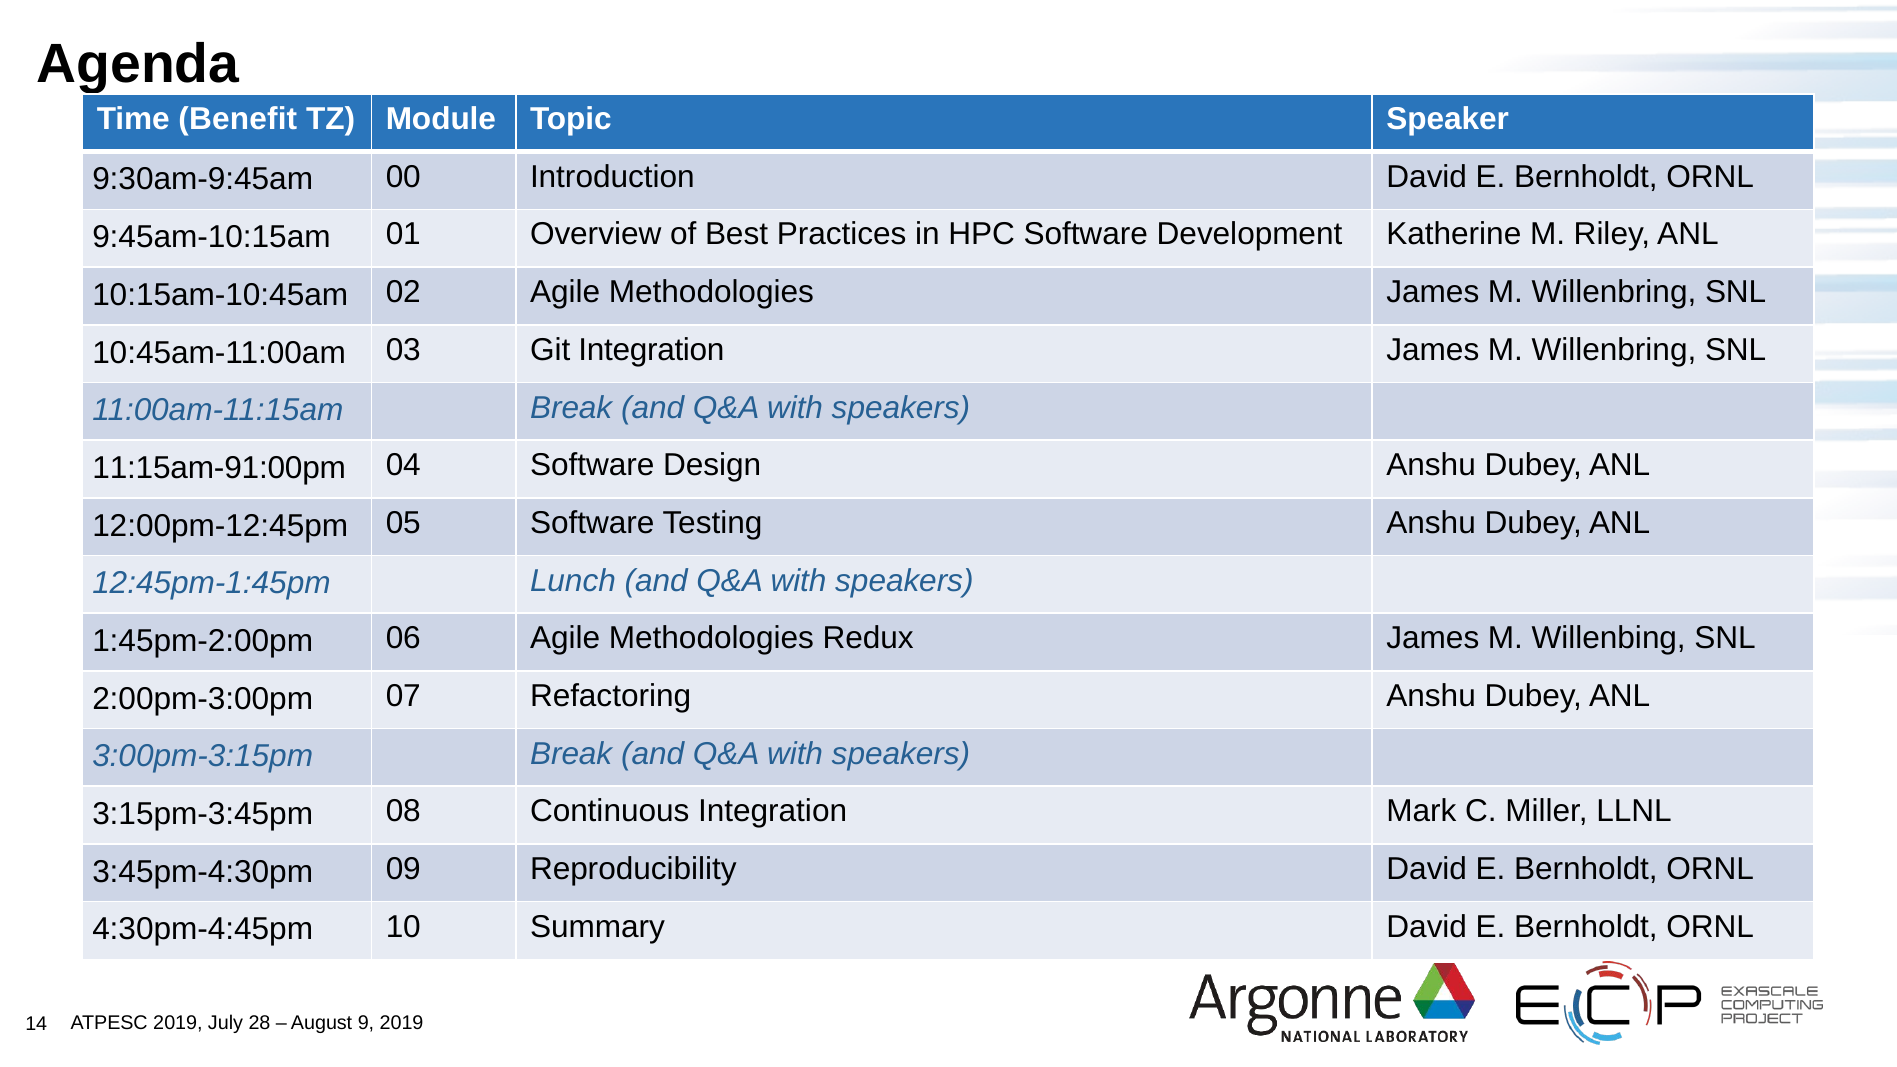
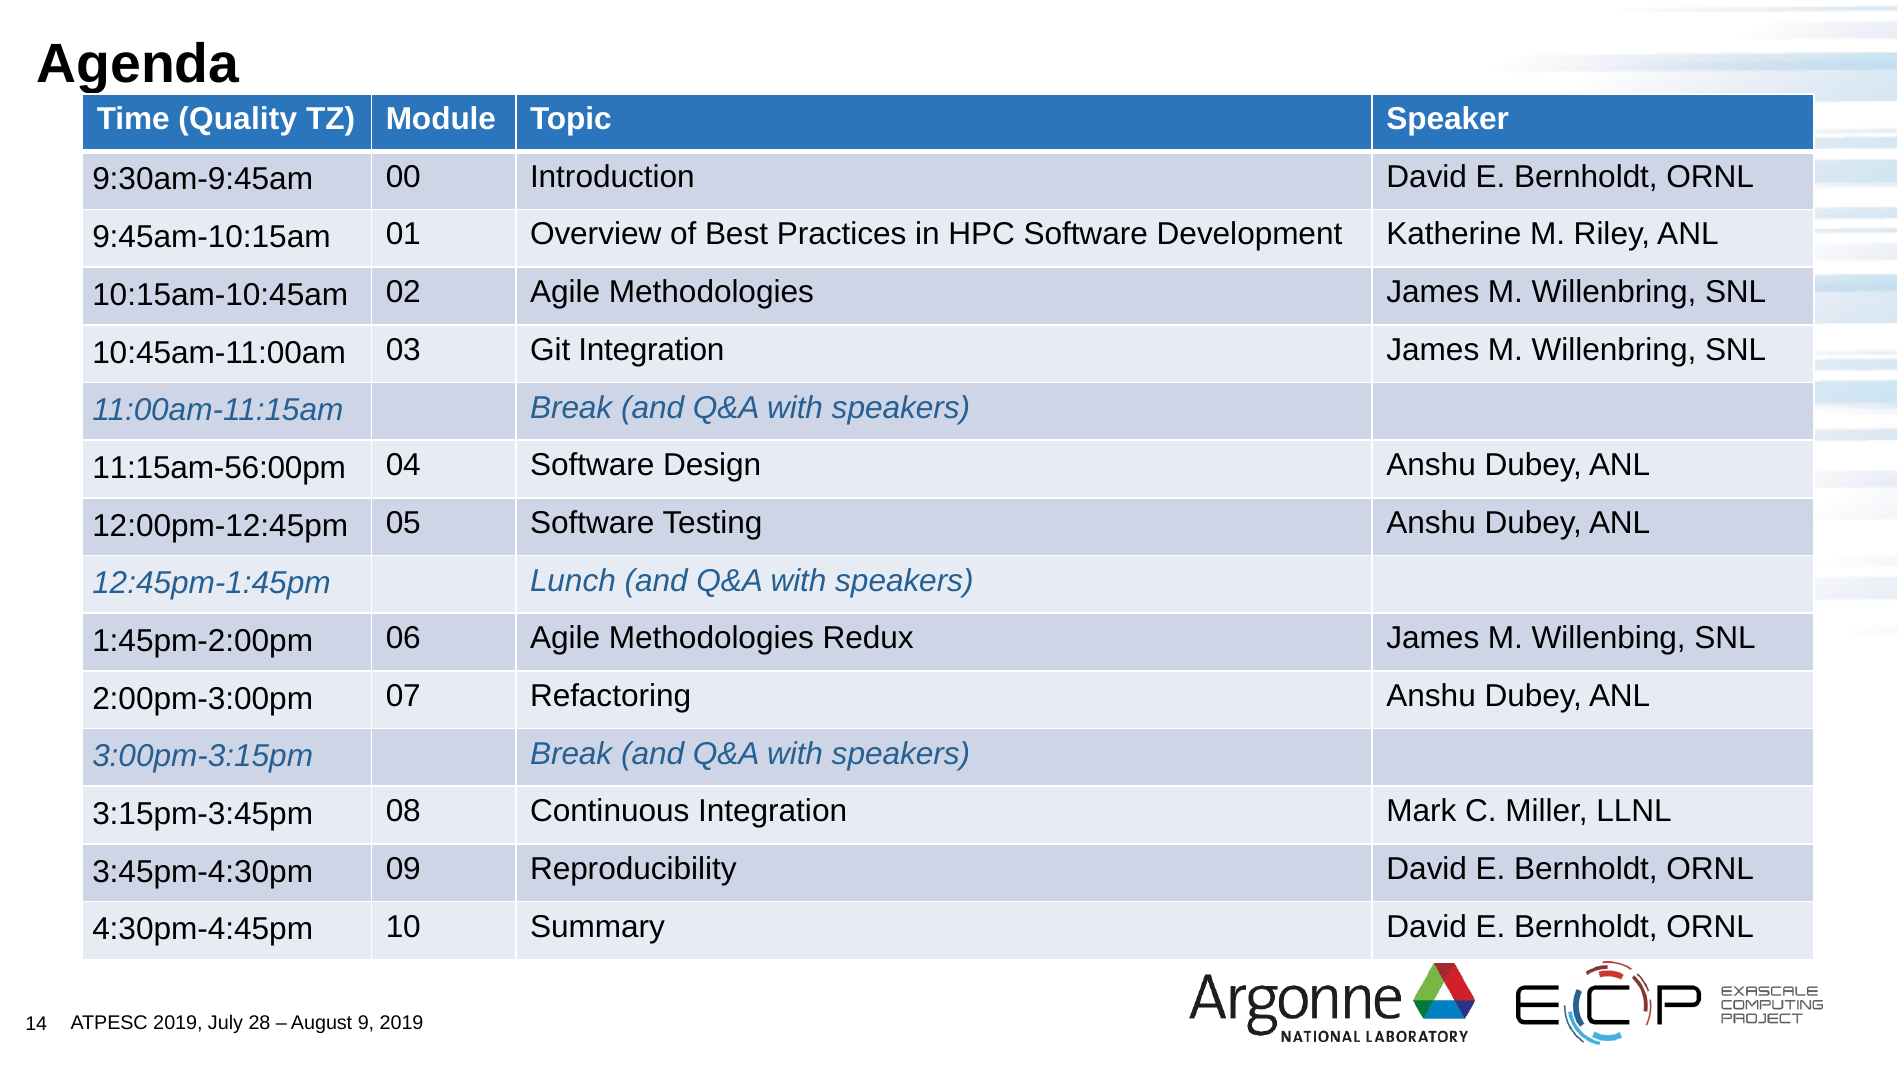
Benefit: Benefit -> Quality (238, 119)
11:15am-91:00pm: 11:15am-91:00pm -> 11:15am-56:00pm (219, 468)
